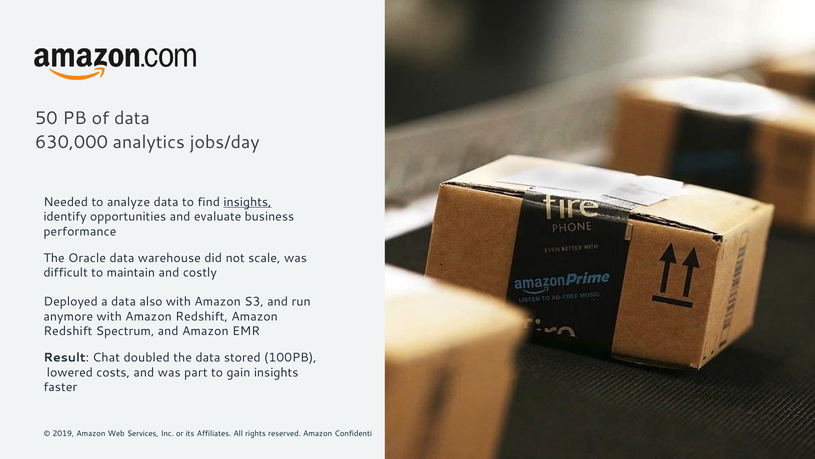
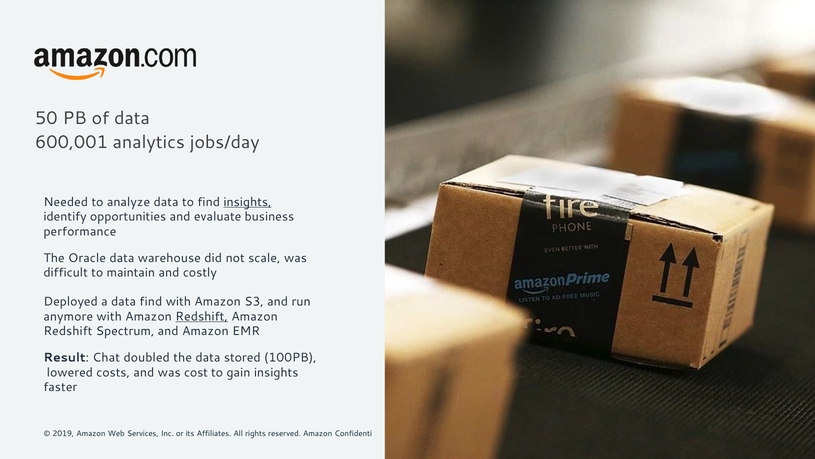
630,000: 630,000 -> 600,001 (71, 142)
data also: also -> find (151, 301)
Redshift underline: none -> present (202, 316)
part: part -> cost (196, 372)
